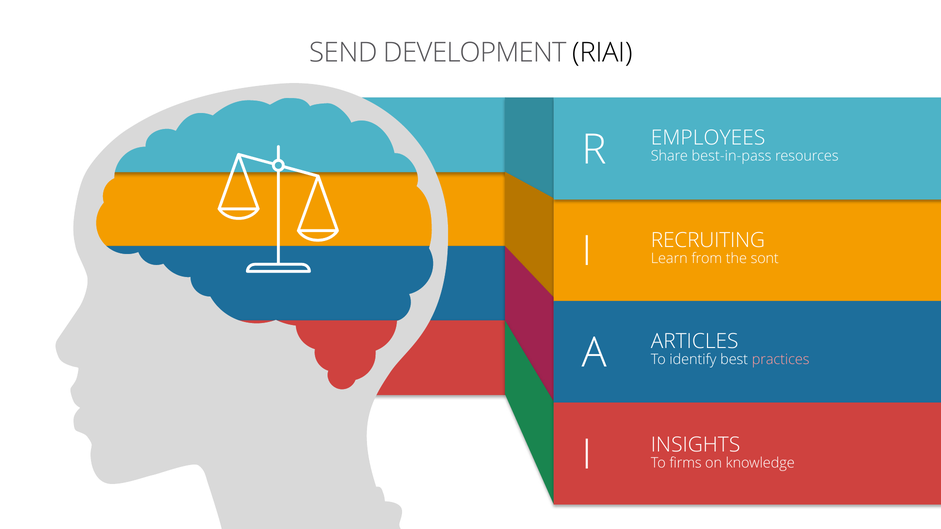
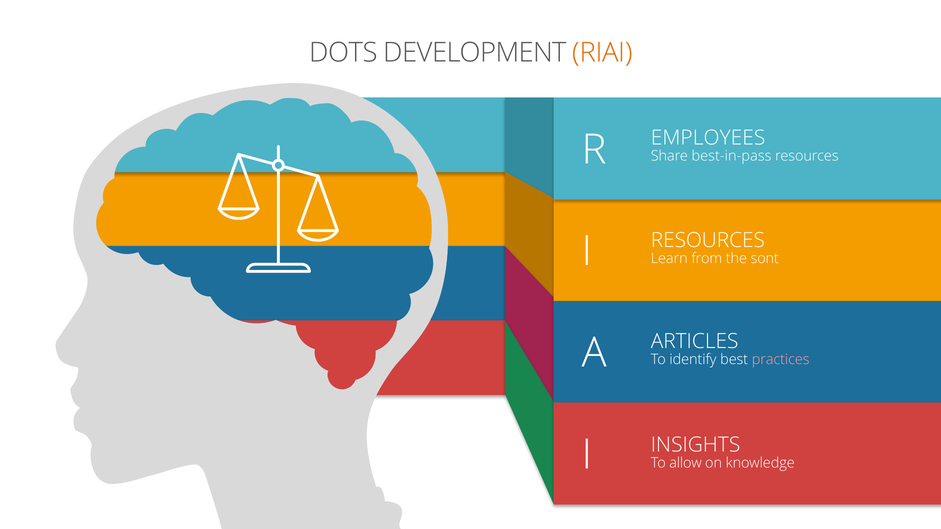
SEND: SEND -> DOTS (343, 53)
RIAI colour: black -> orange (603, 53)
RECRUITING: RECRUITING -> RESOURCES (708, 240)
firms: firms -> allow (686, 463)
